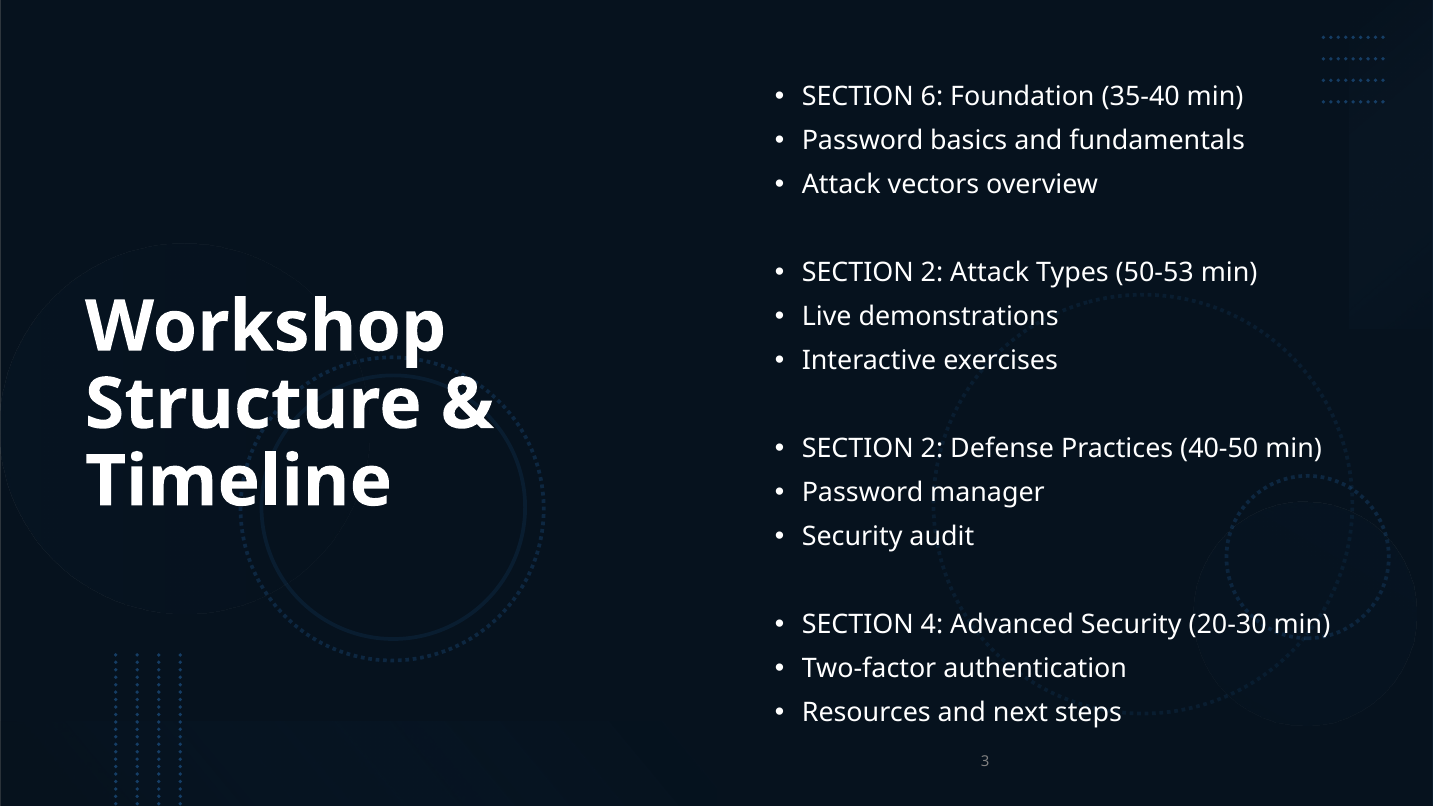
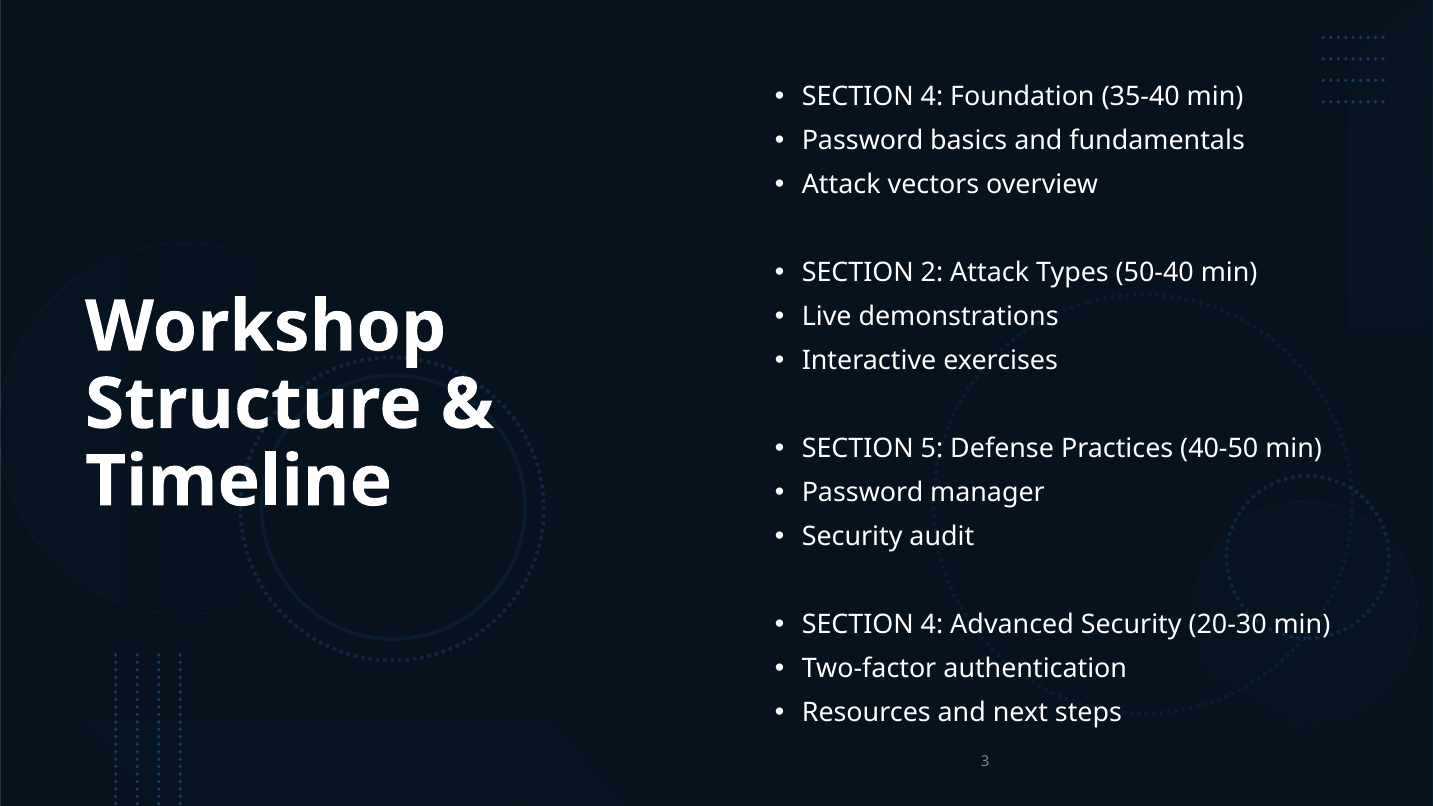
6: 6 -> 4 (932, 97)
50-53: 50-53 -> 50-40 (1155, 273)
2: 2 -> 5 (932, 449)
